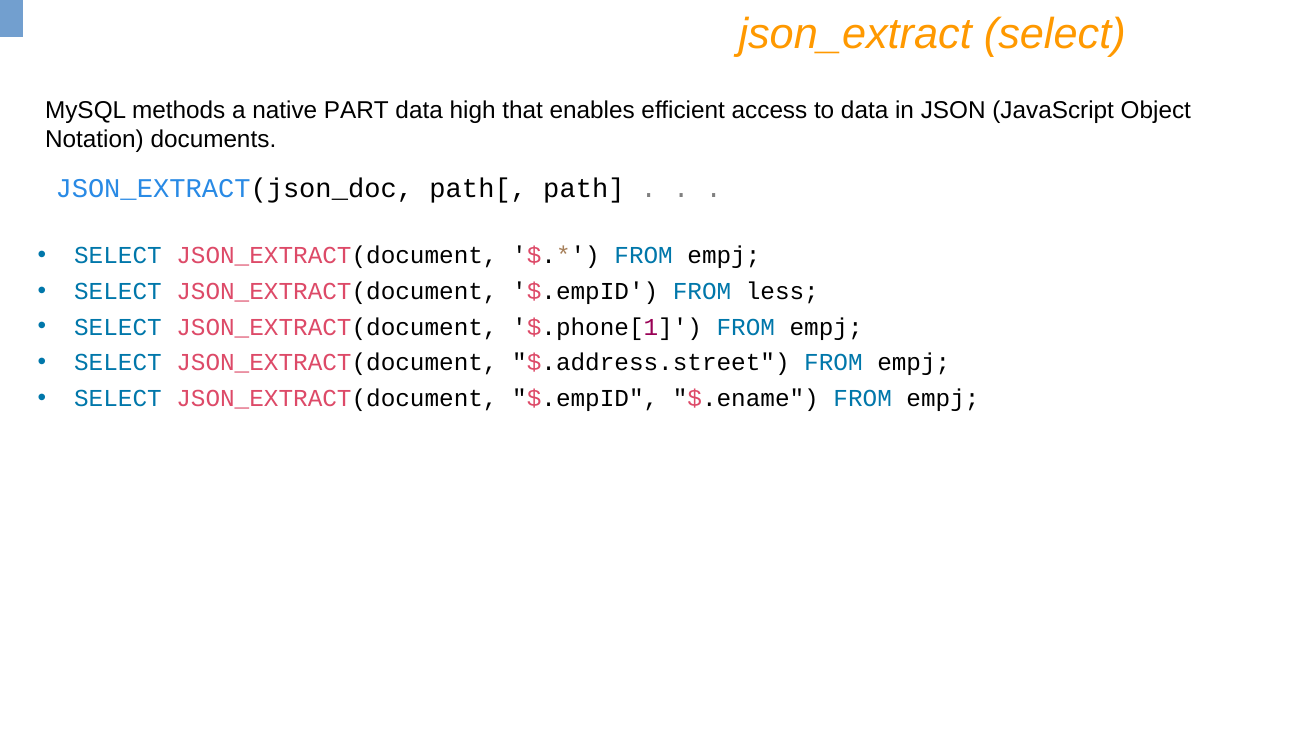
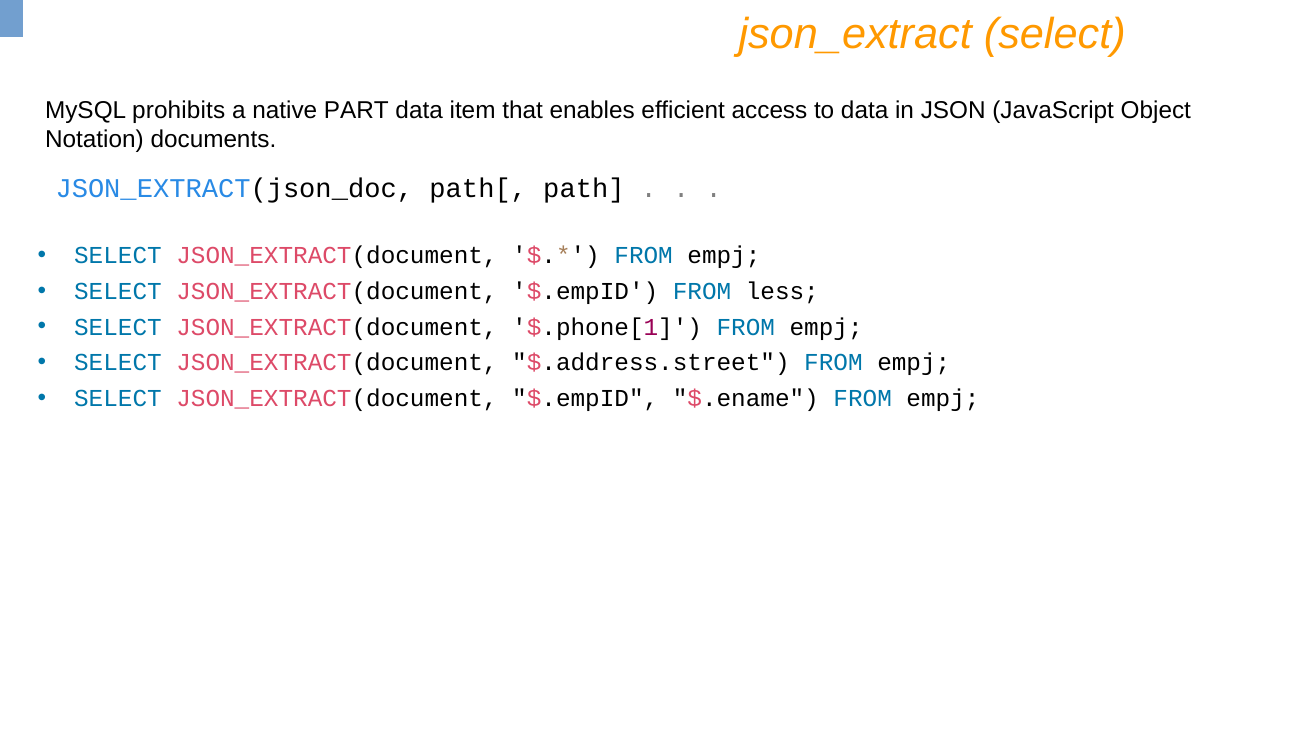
methods: methods -> prohibits (179, 110)
high: high -> item (473, 110)
